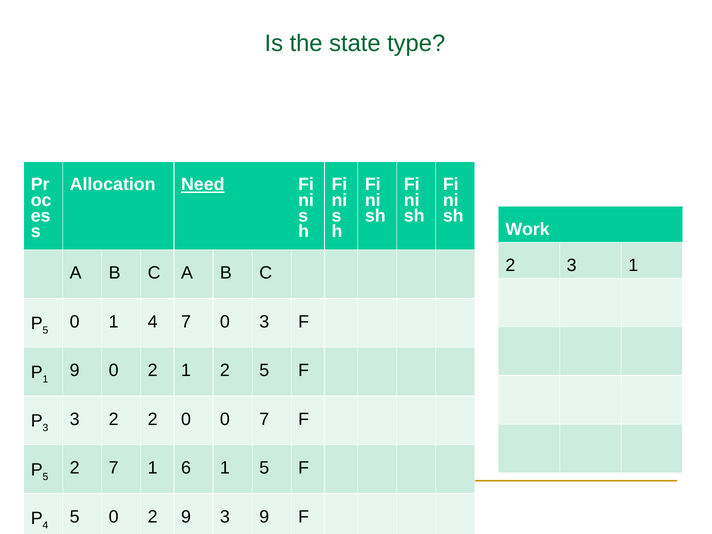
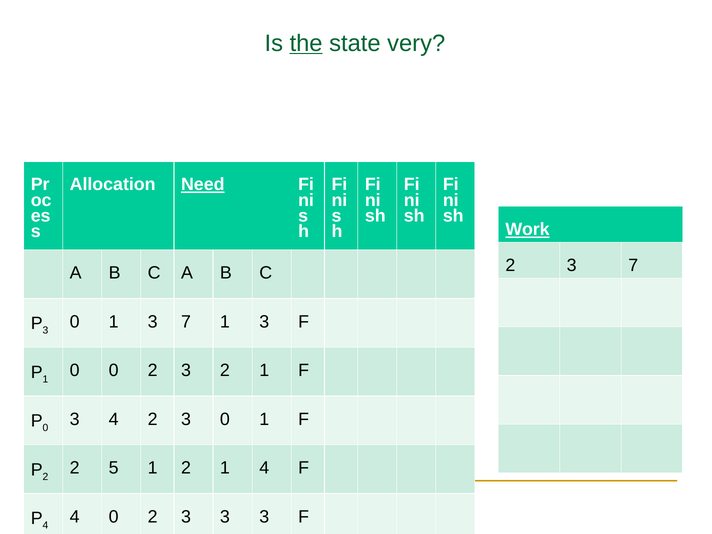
the underline: none -> present (306, 43)
type: type -> very (416, 43)
Work underline: none -> present (527, 230)
2 3 1: 1 -> 7 (633, 265)
5: 5 -> 3 (45, 330)
0 1 4: 4 -> 3 (153, 322)
7 0: 0 -> 1 (225, 322)
1 9: 9 -> 0 (75, 370)
1: 1 -> 3 (186, 370)
5: 5 -> 1 (264, 370)
3: 3 -> 0 (45, 428)
3 2: 2 -> 4 (114, 419)
0: 0 -> 3 (186, 419)
7: 7 -> 1 (264, 419)
5: 5 -> 2 (45, 477)
2 7: 7 -> 5 (114, 468)
1 6: 6 -> 2 (186, 468)
1 5: 5 -> 4 (264, 468)
4 5: 5 -> 4 (75, 517)
9: 9 -> 3 (186, 517)
9: 9 -> 3 (264, 517)
